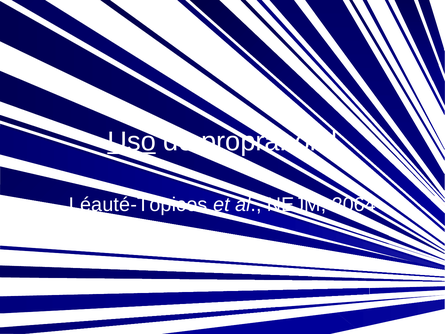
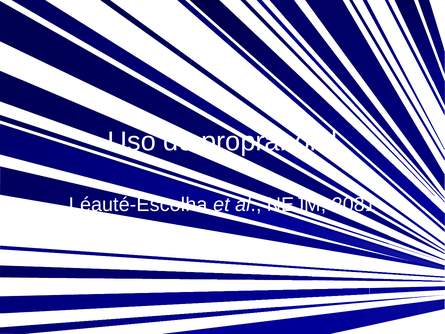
Uso underline: present -> none (132, 141)
Léauté-Tópicos: Léauté-Tópicos -> Léauté-Escolha (138, 205)
2064: 2064 -> 2081 (354, 205)
